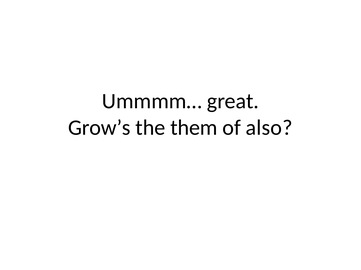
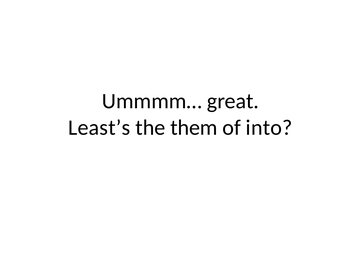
Grow’s: Grow’s -> Least’s (99, 128)
also: also -> into (269, 128)
